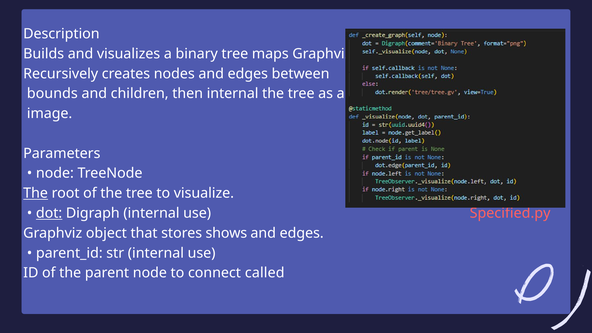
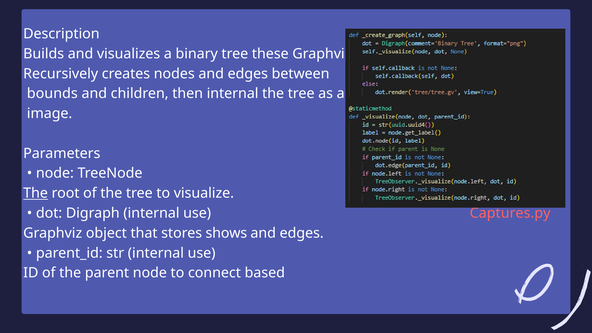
maps: maps -> these (270, 54)
dot underline: present -> none (49, 213)
Specified.py: Specified.py -> Captures.py (510, 213)
called: called -> based (265, 273)
